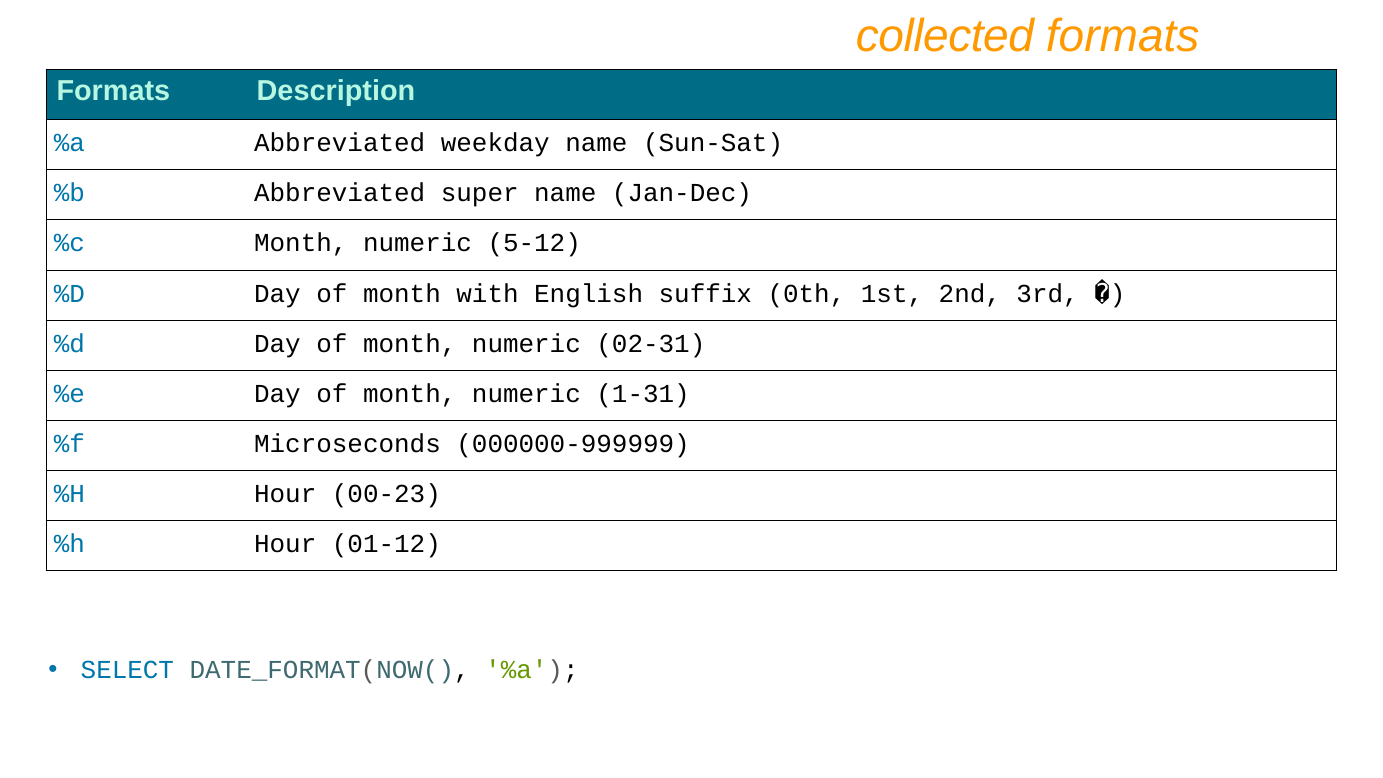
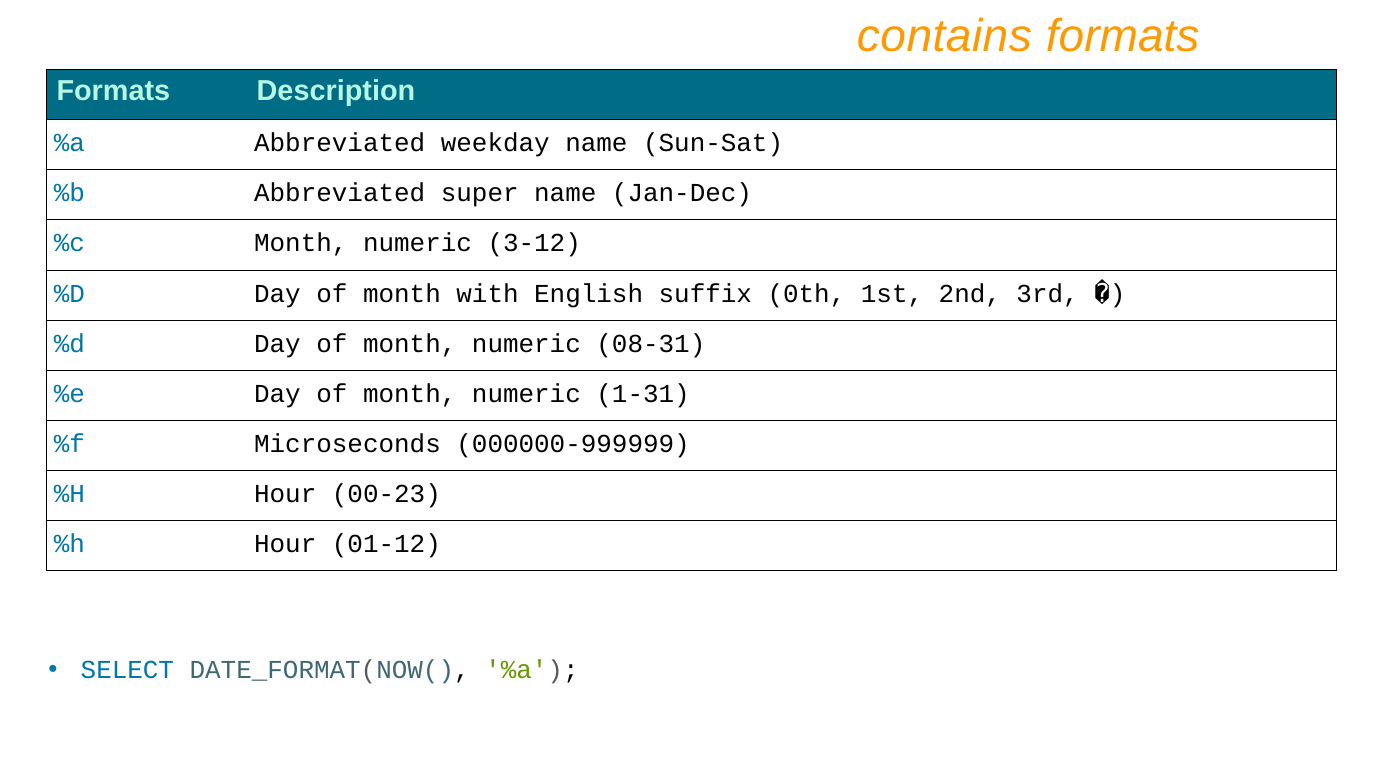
collected: collected -> contains (944, 36)
5-12: 5-12 -> 3-12 (534, 243)
02-31: 02-31 -> 08-31 (651, 344)
